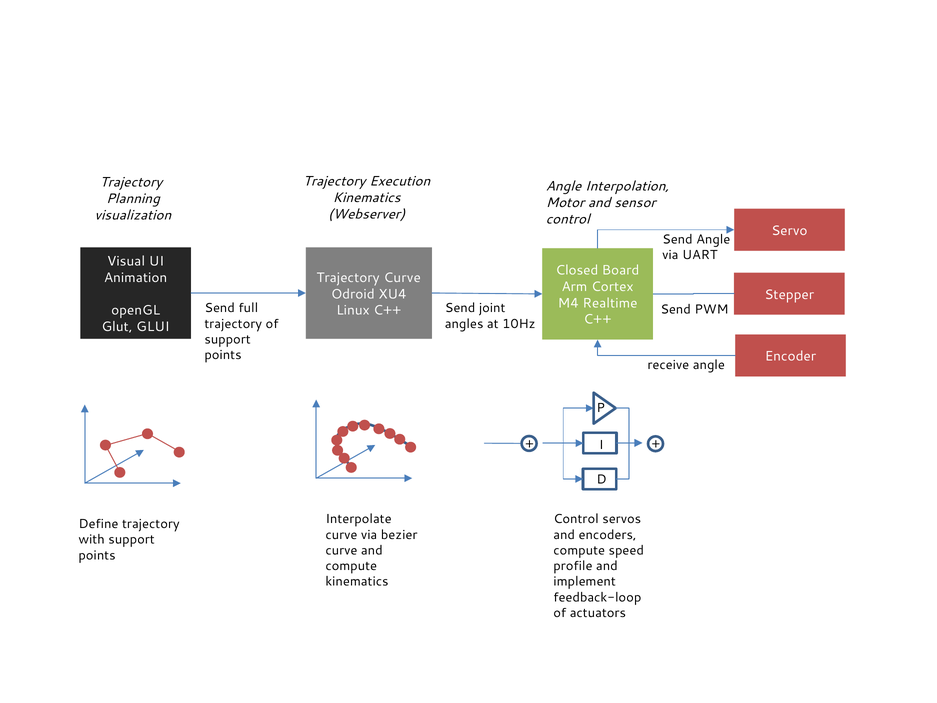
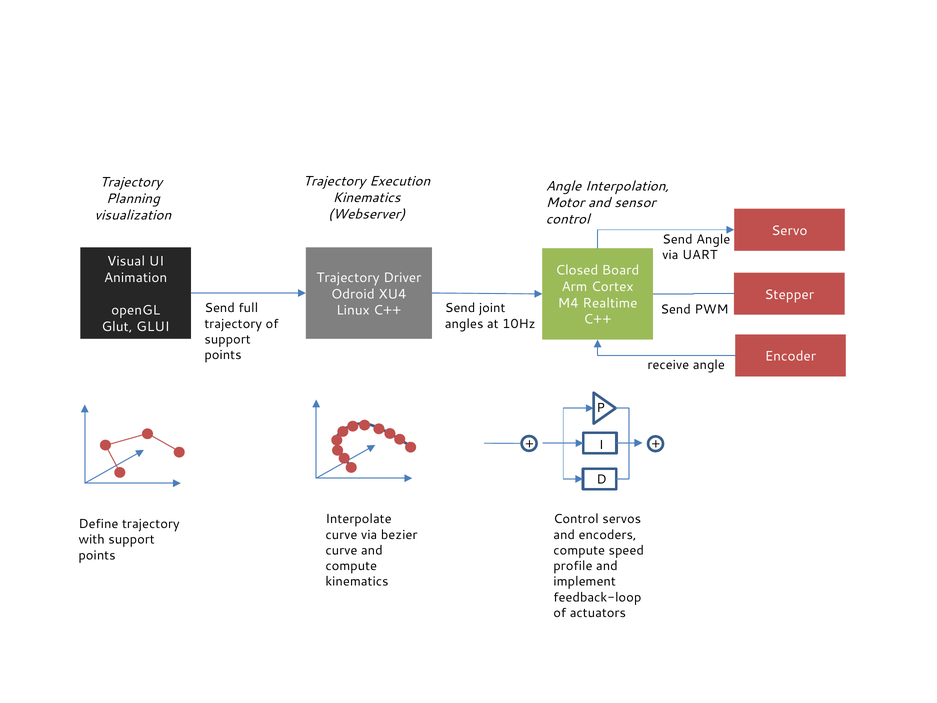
Trajectory Curve: Curve -> Driver (402, 278)
